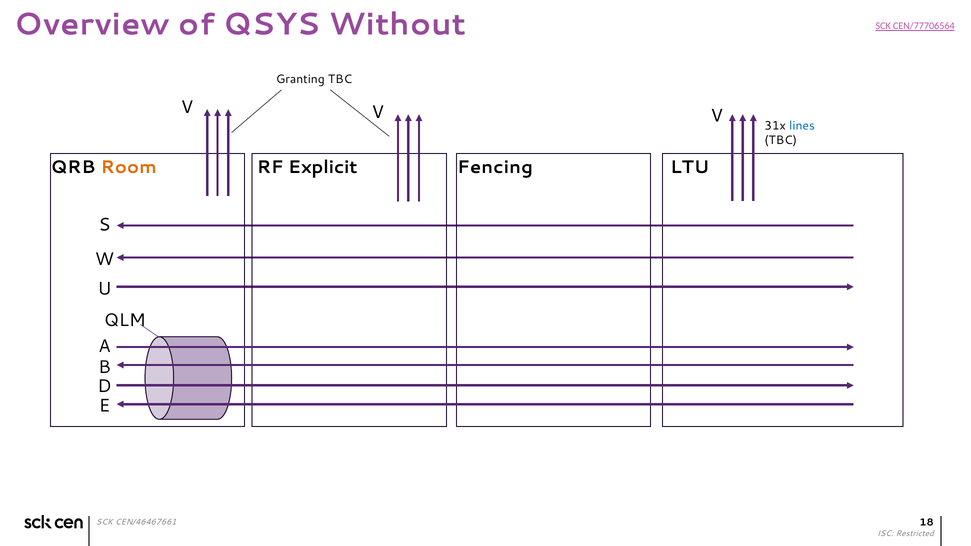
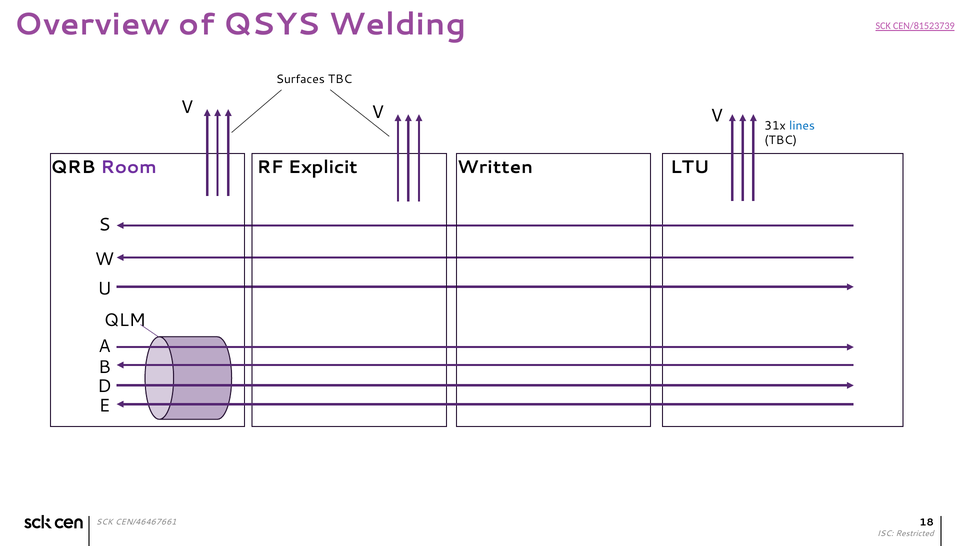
Without: Without -> Welding (397, 25)
CEN/77706564: CEN/77706564 -> CEN/81523739 (924, 26)
Granting: Granting -> Surfaces (300, 79)
Room colour: orange -> purple (129, 168)
Fencing: Fencing -> Written (495, 168)
